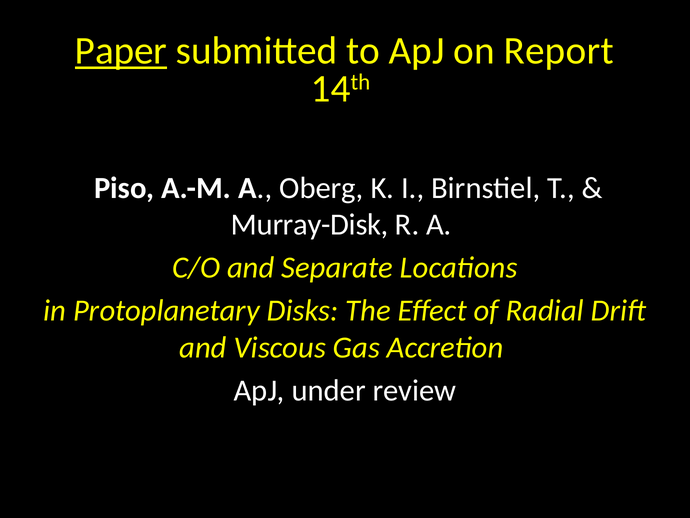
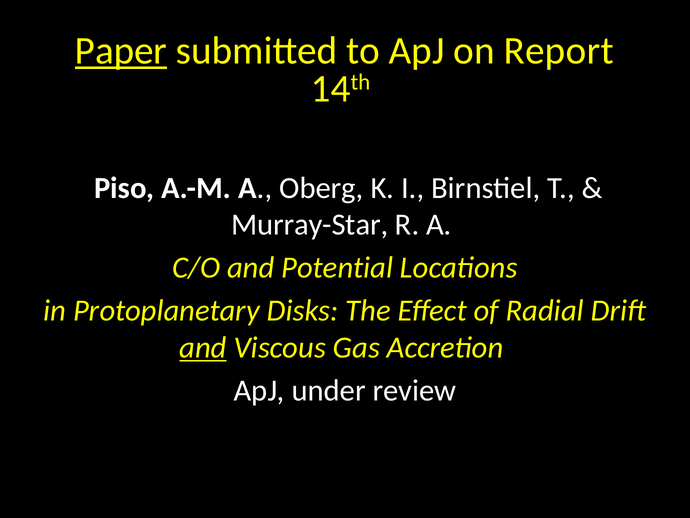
Murray-Disk: Murray-Disk -> Murray-Star (310, 225)
Separate: Separate -> Potential (337, 267)
and underline: none -> present (203, 347)
